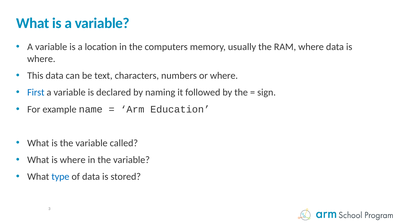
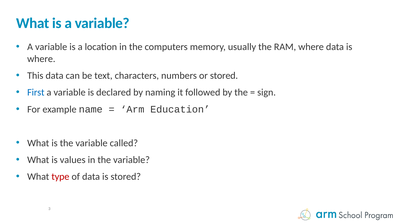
or where: where -> stored (224, 76)
What is where: where -> values (73, 160)
type colour: blue -> red (60, 177)
